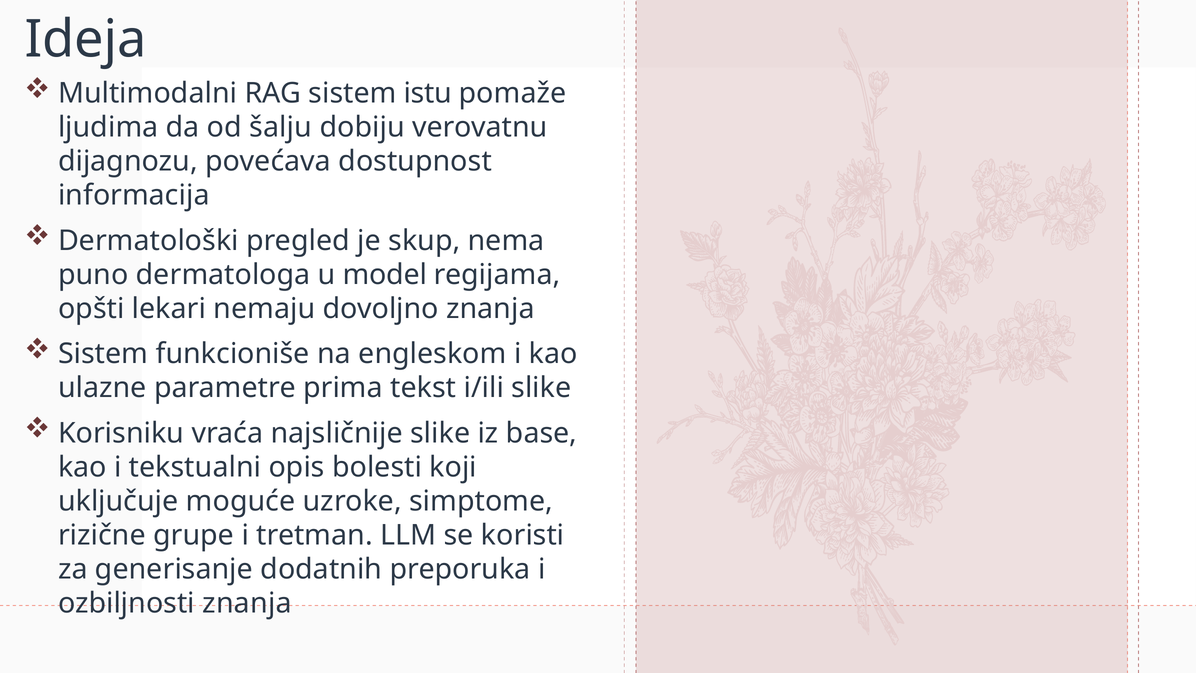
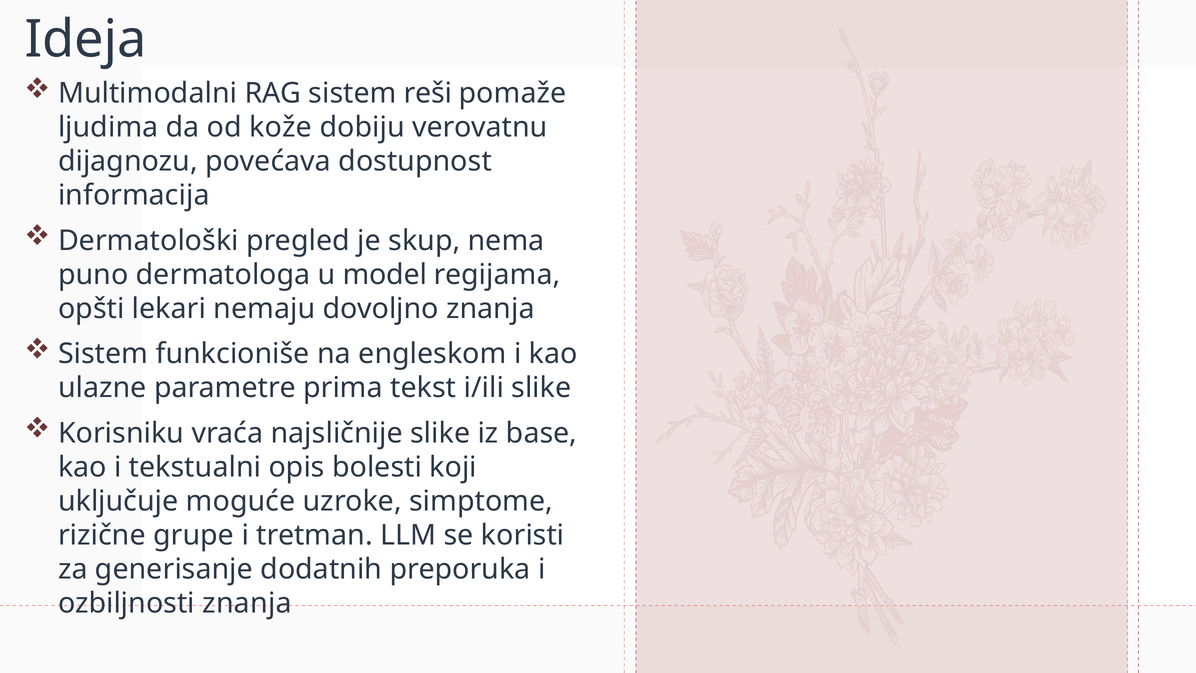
istu: istu -> reši (428, 93)
šalju: šalju -> kože (281, 127)
